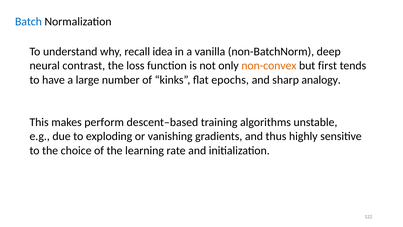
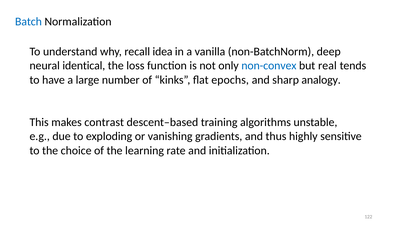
contrast: contrast -> identical (84, 66)
non-convex colour: orange -> blue (269, 66)
first: first -> real (327, 66)
perform: perform -> contrast (104, 122)
